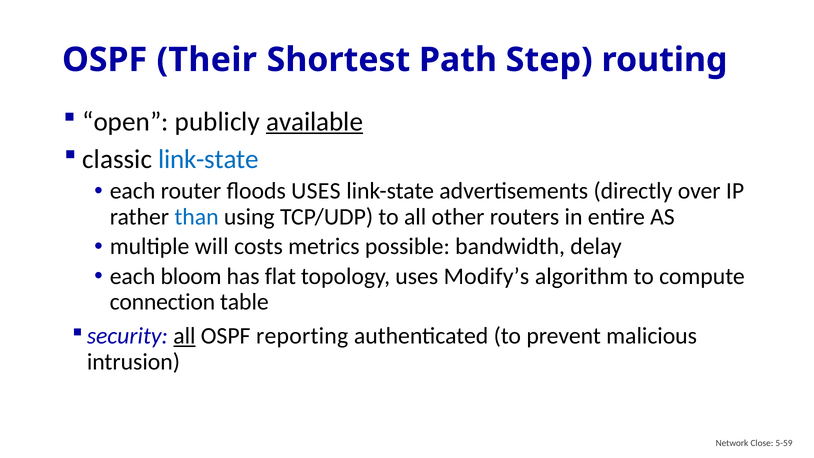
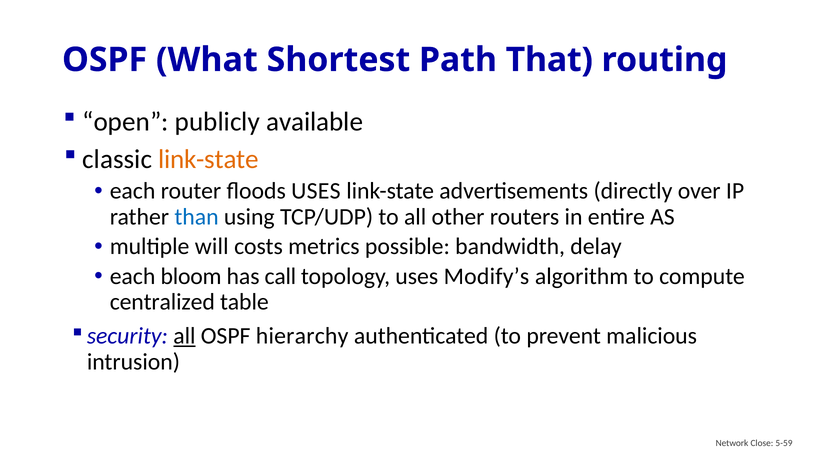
Their: Their -> What (207, 60)
Step: Step -> That (549, 60)
available underline: present -> none (315, 122)
link-state colour: blue -> orange (208, 159)
flat: flat -> call (280, 276)
connection: connection -> centralized (162, 302)
reporting: reporting -> hierarchy (302, 336)
